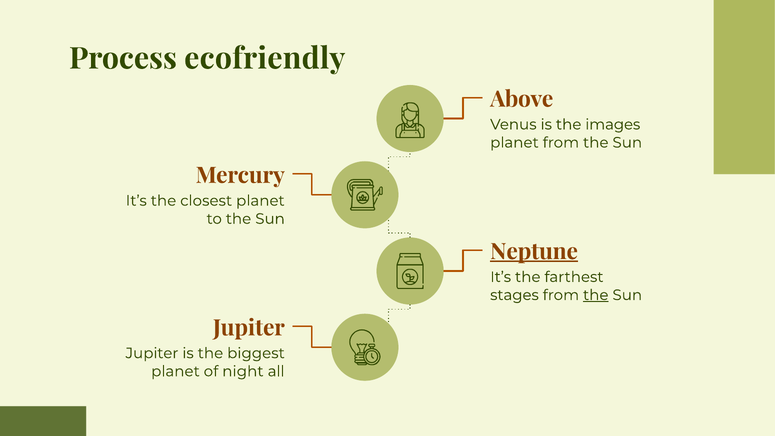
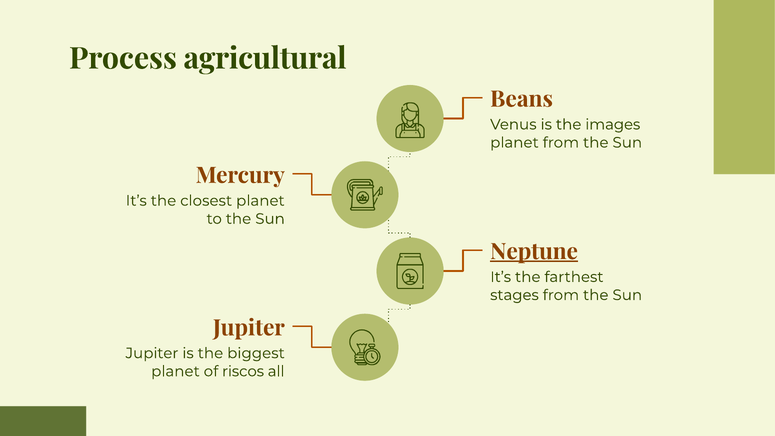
ecofriendly: ecofriendly -> agricultural (265, 59)
Above: Above -> Beans (522, 99)
the underline: present -> none (596, 295)
night: night -> riscos (243, 371)
